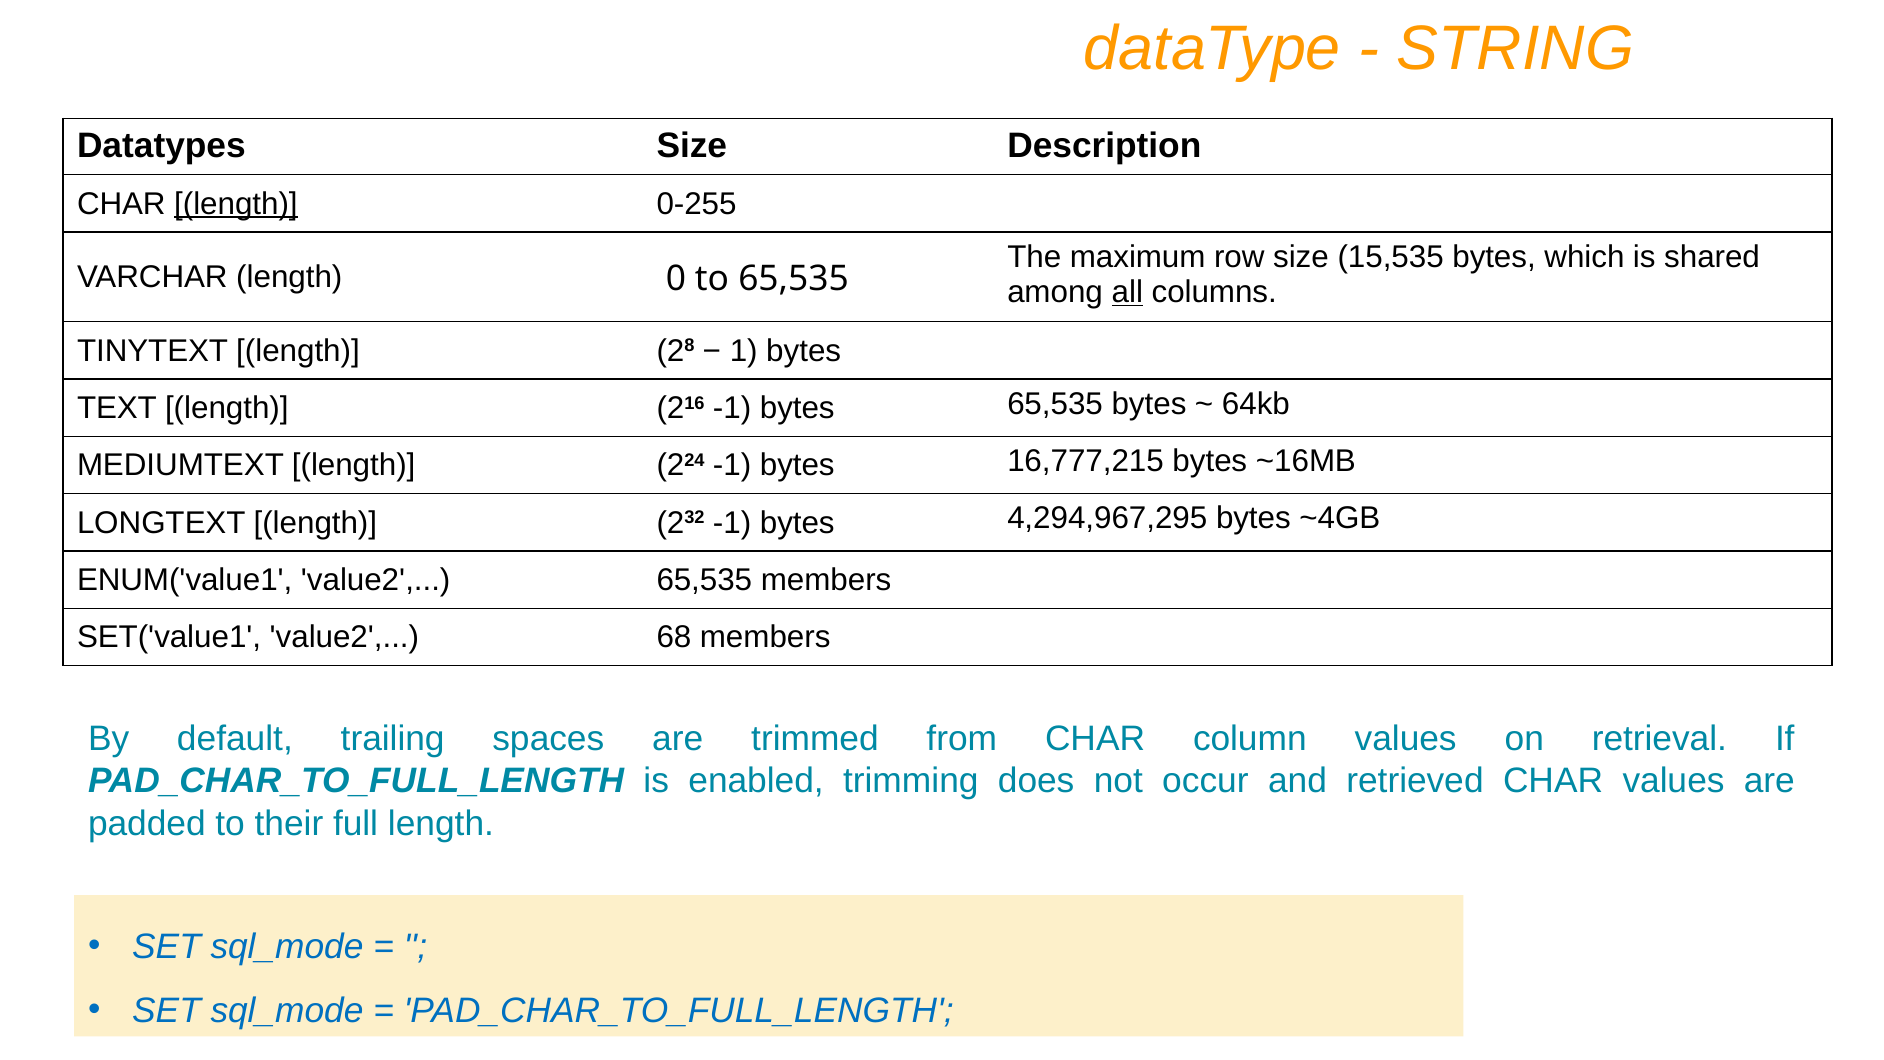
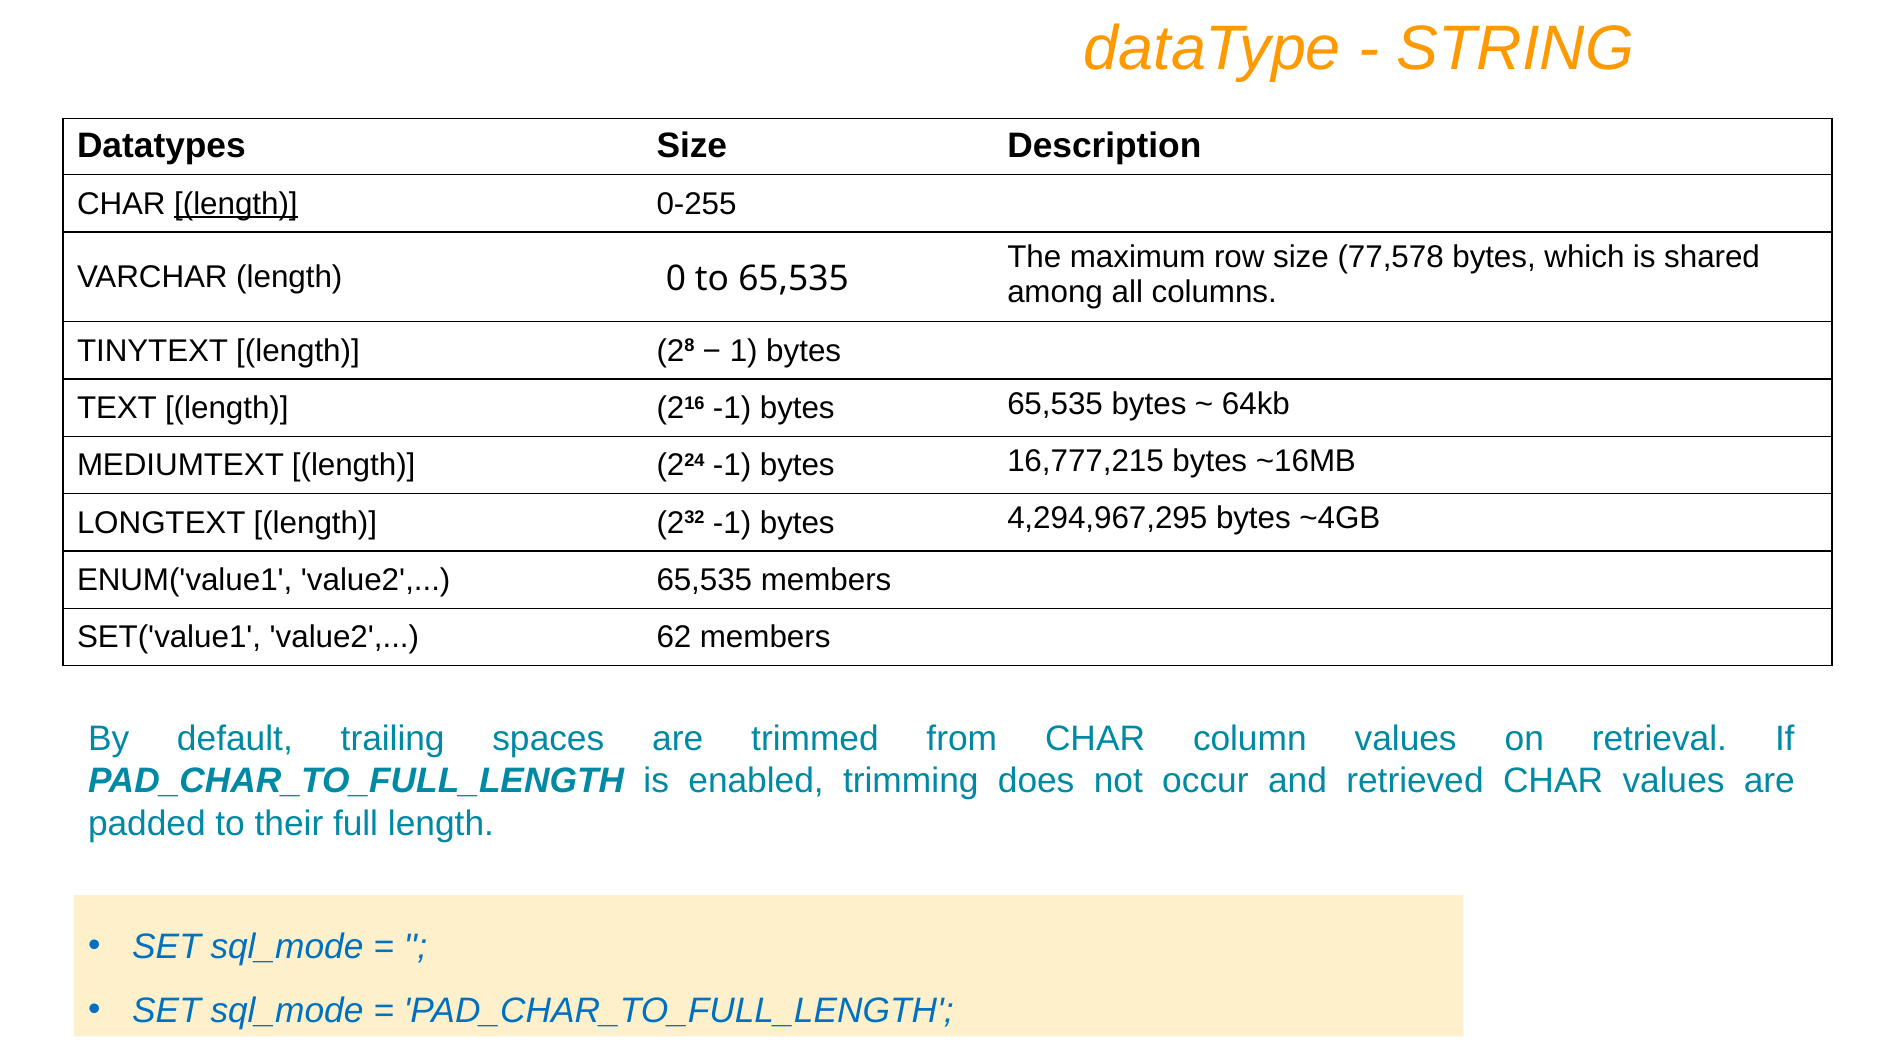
15,535: 15,535 -> 77,578 (1391, 257)
all underline: present -> none (1127, 292)
68: 68 -> 62 (674, 637)
